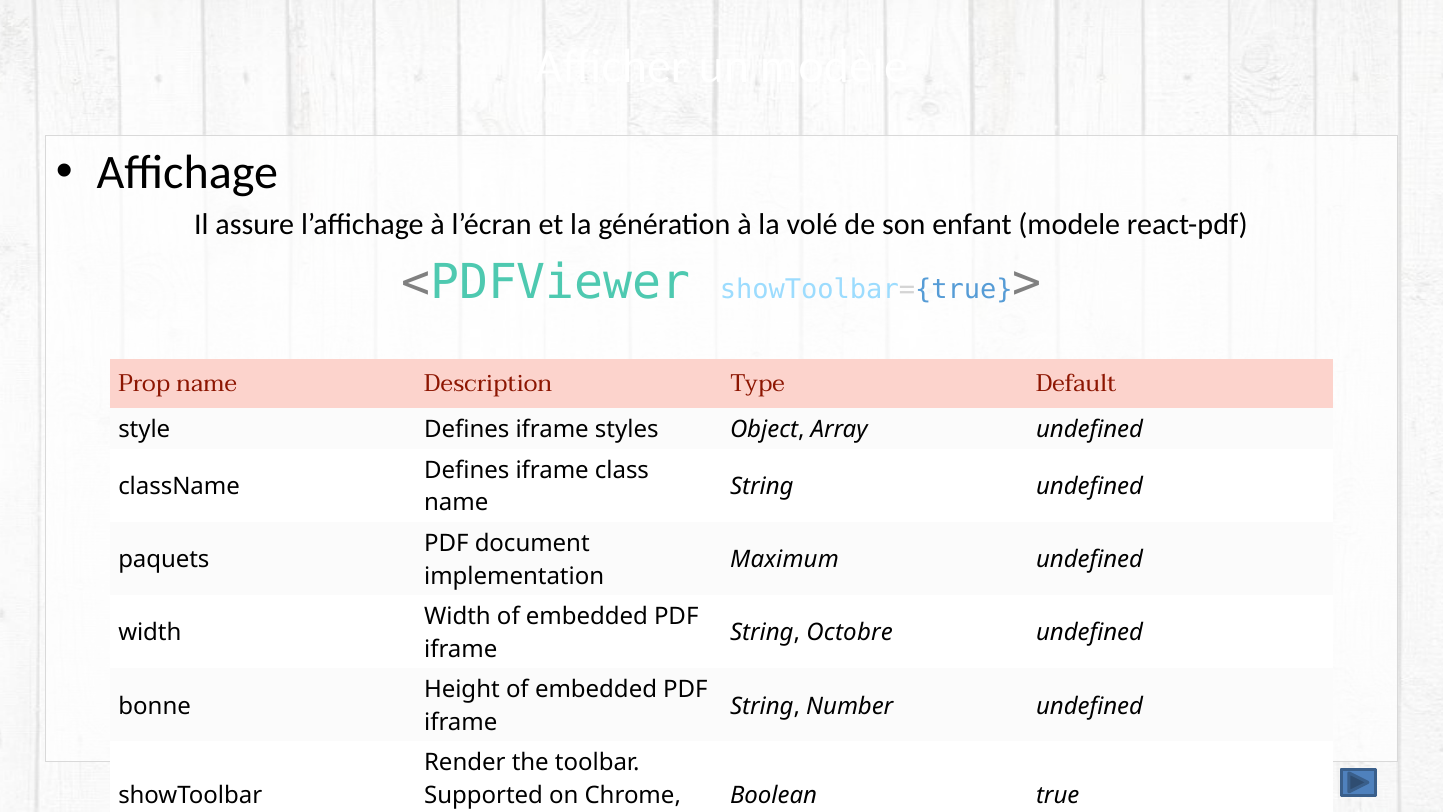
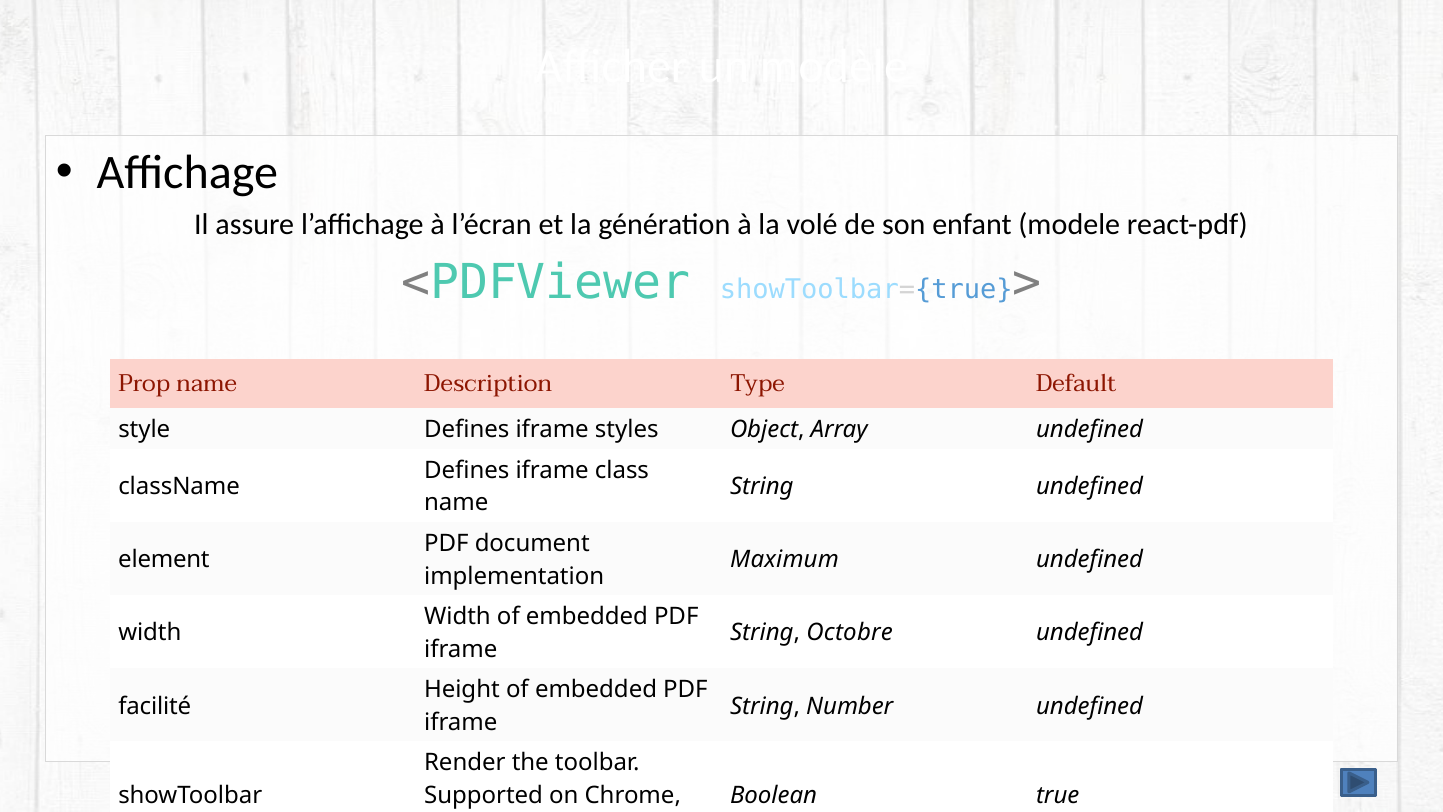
paquets: paquets -> element (164, 560)
bonne: bonne -> facilité (155, 706)
